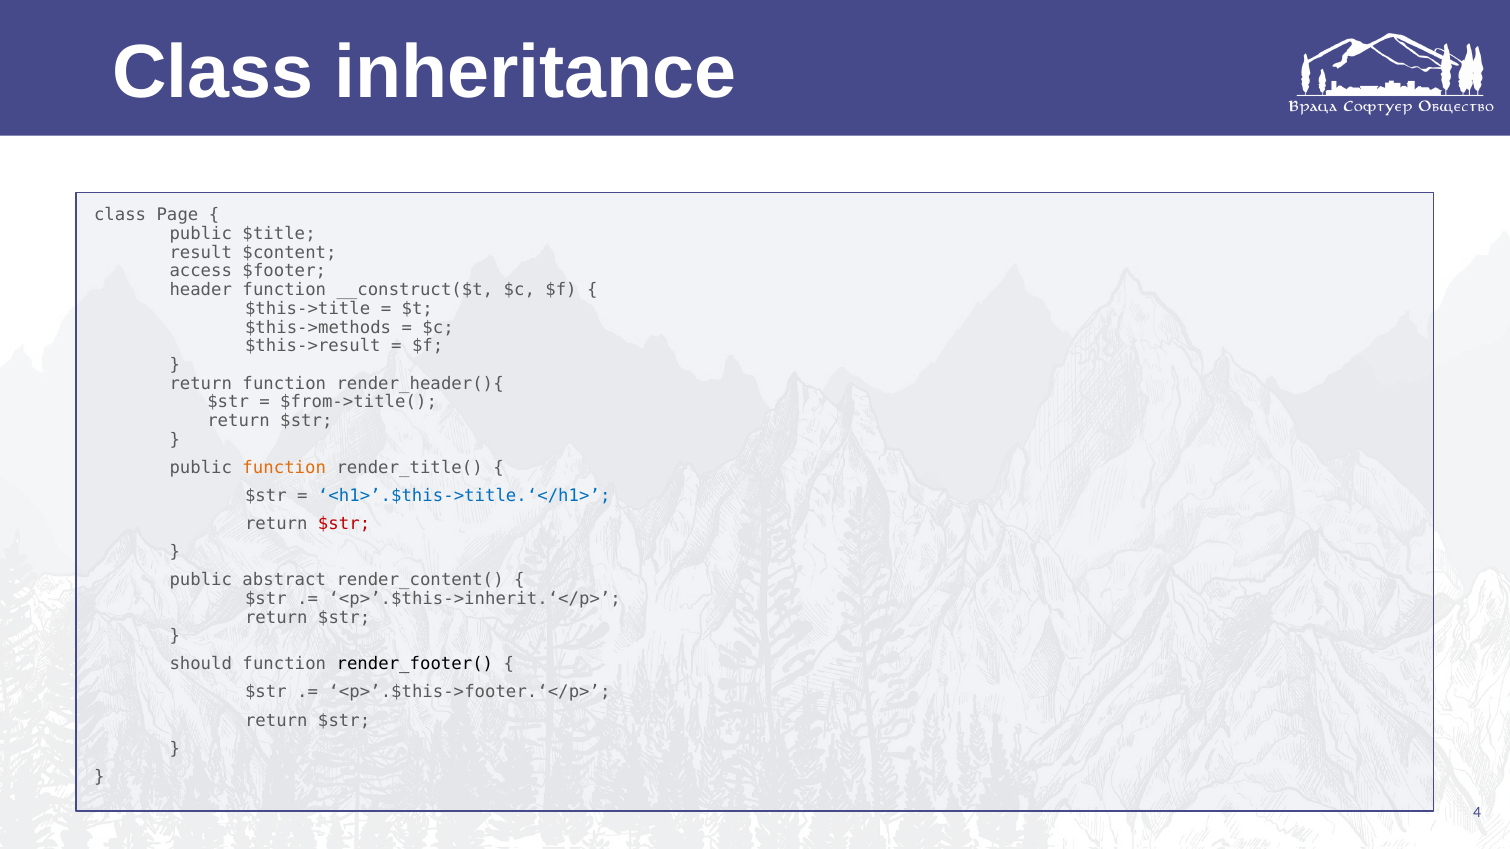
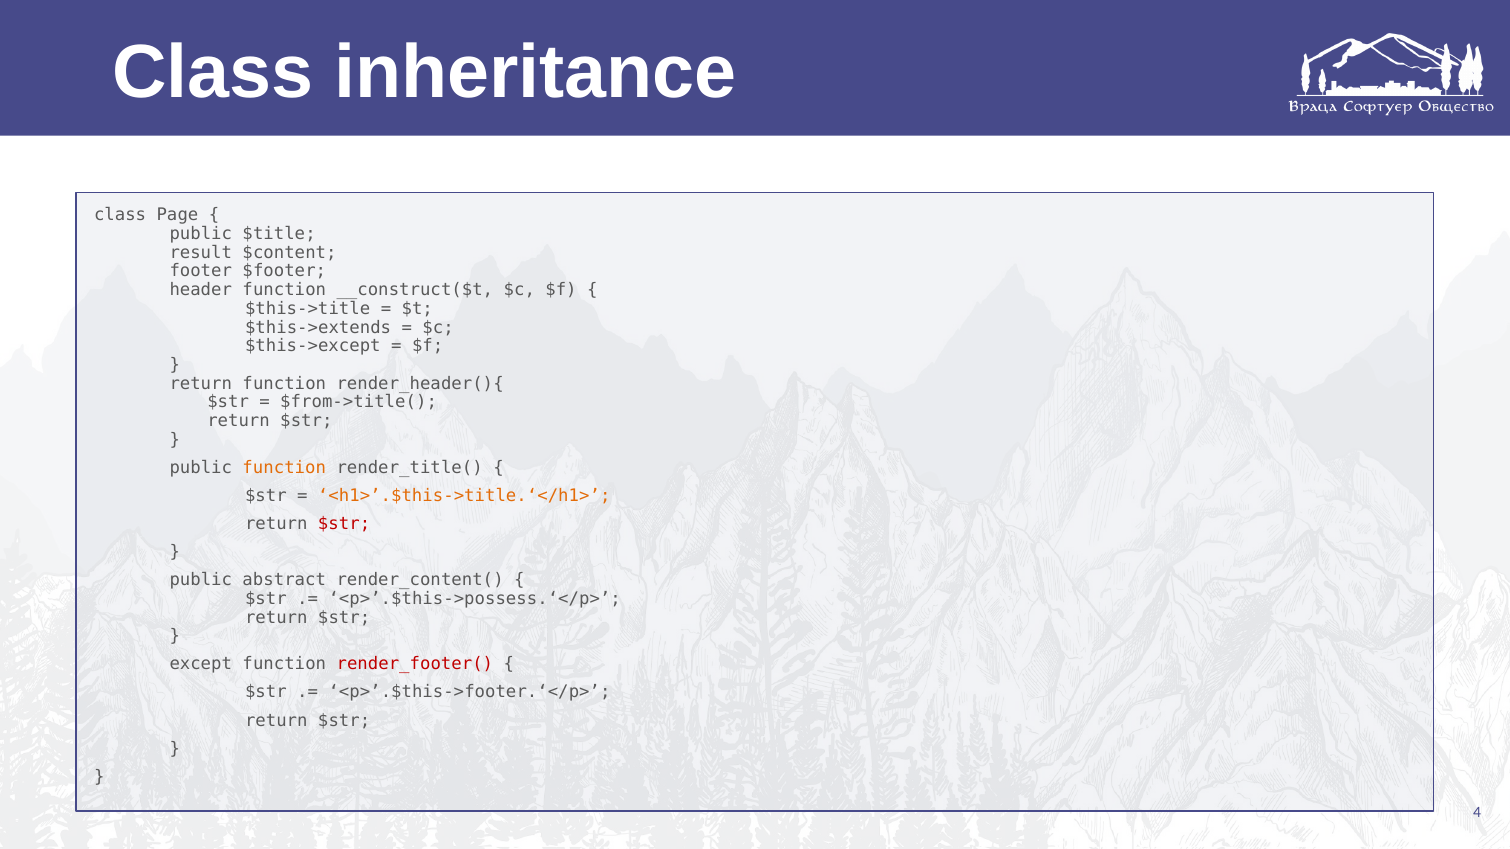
access: access -> footer (201, 271)
$this->methods: $this->methods -> $this->extends (318, 327)
$this->result: $this->result -> $this->except (313, 346)
<h1>’.$this->title.‘</h1> colour: blue -> orange (464, 496)
<p>’.$this->inherit.‘</p>: <p>’.$this->inherit.‘</p> -> <p>’.$this->possess.‘</p> (475, 599)
should: should -> except (201, 664)
render_footer( colour: black -> red (415, 664)
